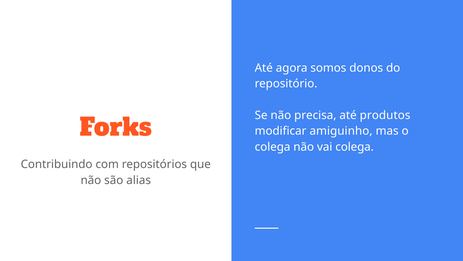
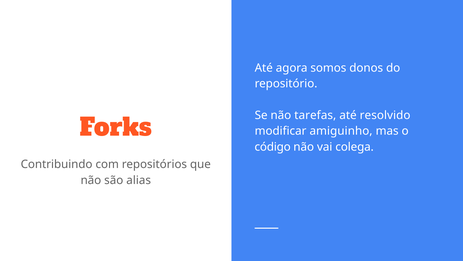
precisa: precisa -> tarefas (315, 115)
produtos: produtos -> resolvido (385, 115)
colega: colega -> código (273, 147)
